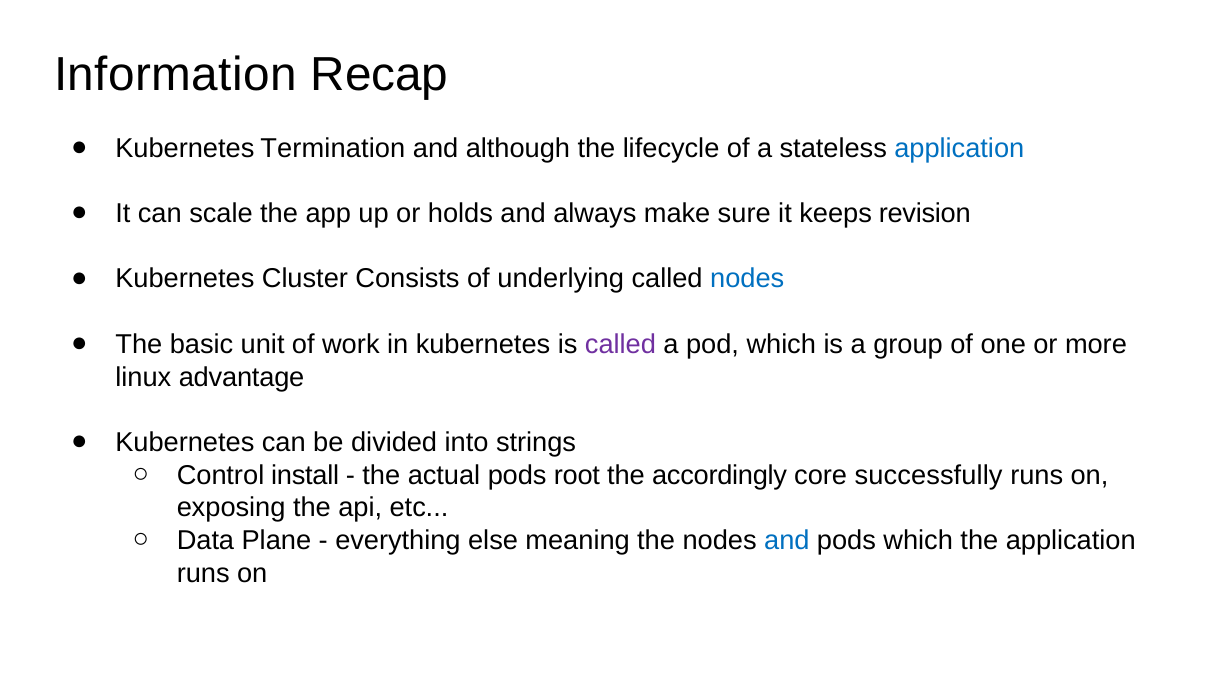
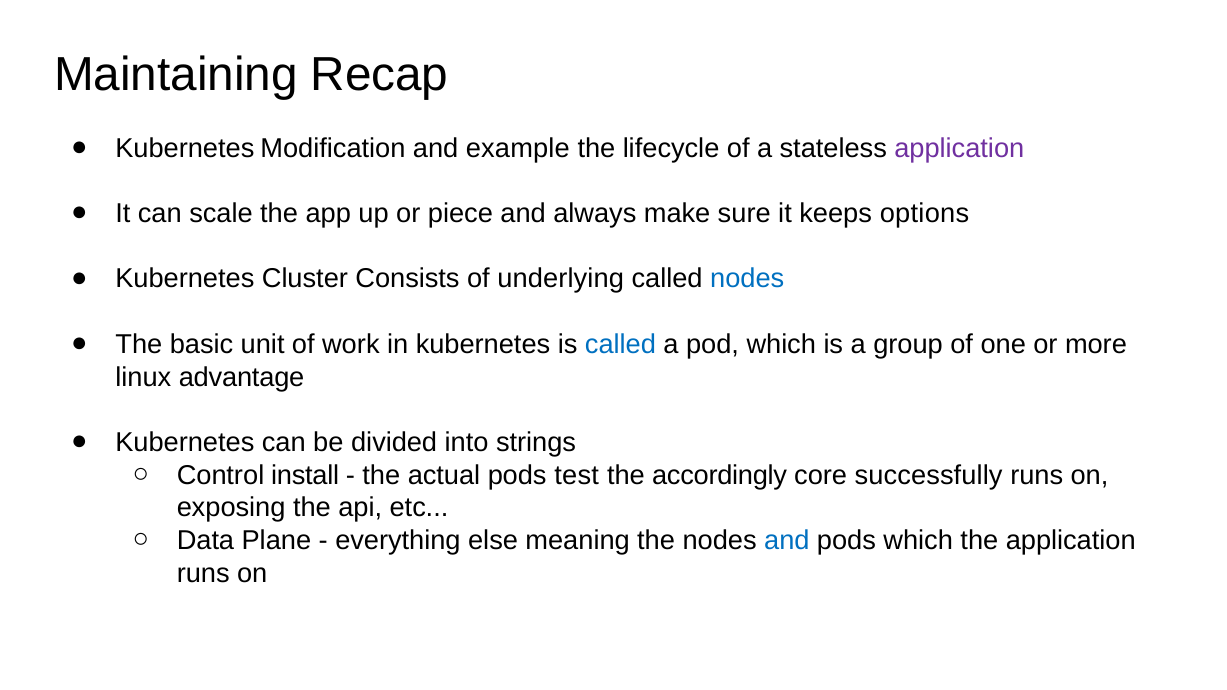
Information: Information -> Maintaining (176, 75)
Termination: Termination -> Modification (333, 148)
although: although -> example (518, 148)
application colour: blue -> purple (959, 148)
holds: holds -> piece (460, 214)
revision: revision -> options (925, 214)
called colour: purple -> blue (620, 344)
root: root -> test (577, 475)
